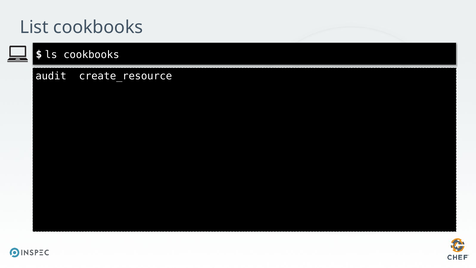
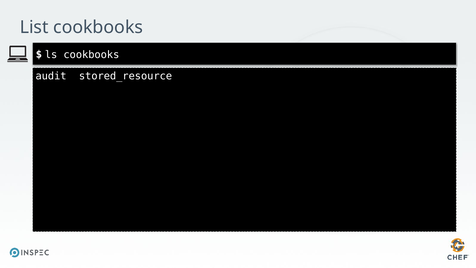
create_resource: create_resource -> stored_resource (126, 76)
